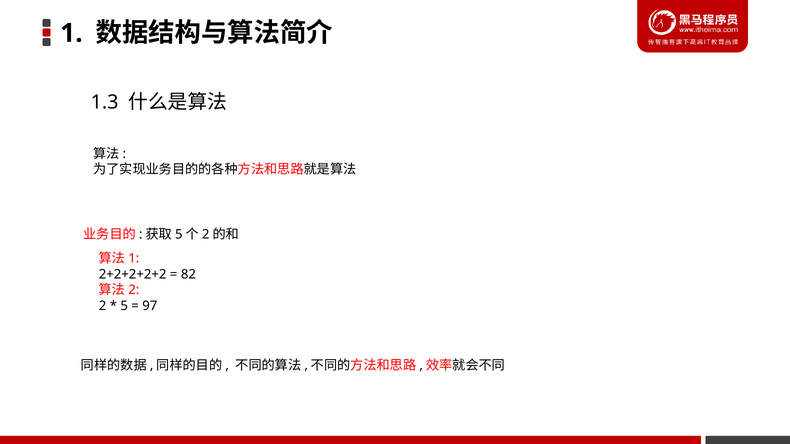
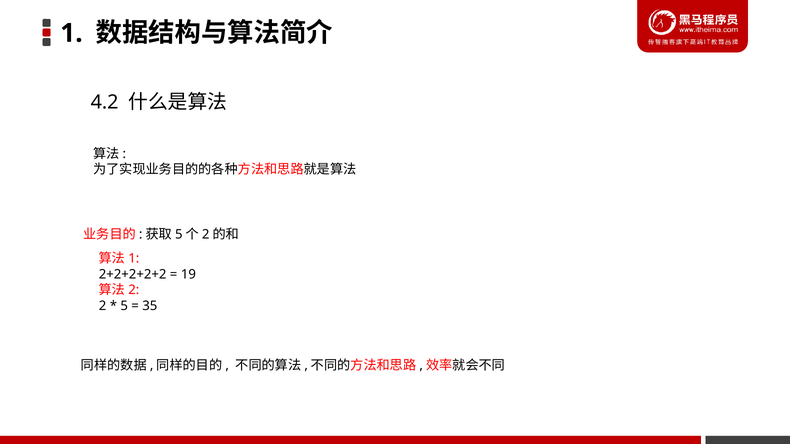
1.3: 1.3 -> 4.2 (105, 102)
82: 82 -> 19 (188, 275)
97: 97 -> 35 (150, 306)
